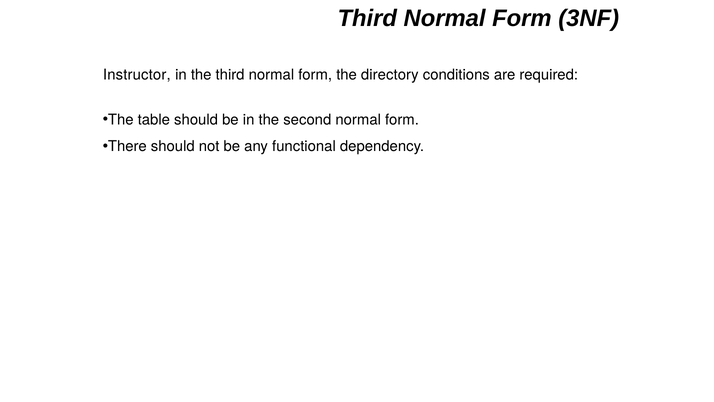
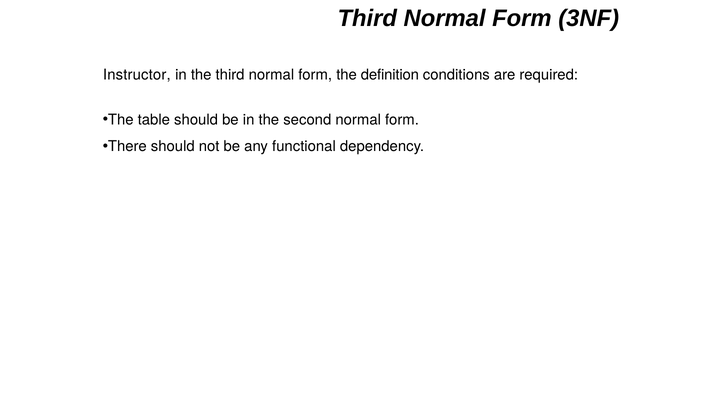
directory: directory -> definition (390, 75)
